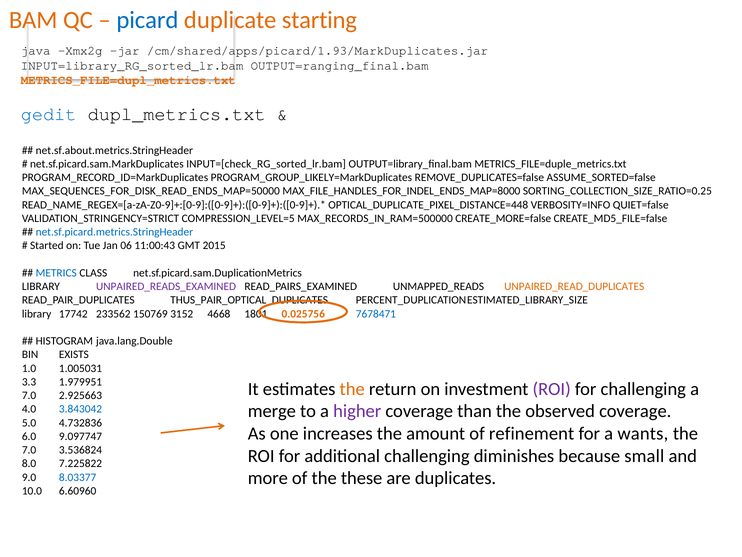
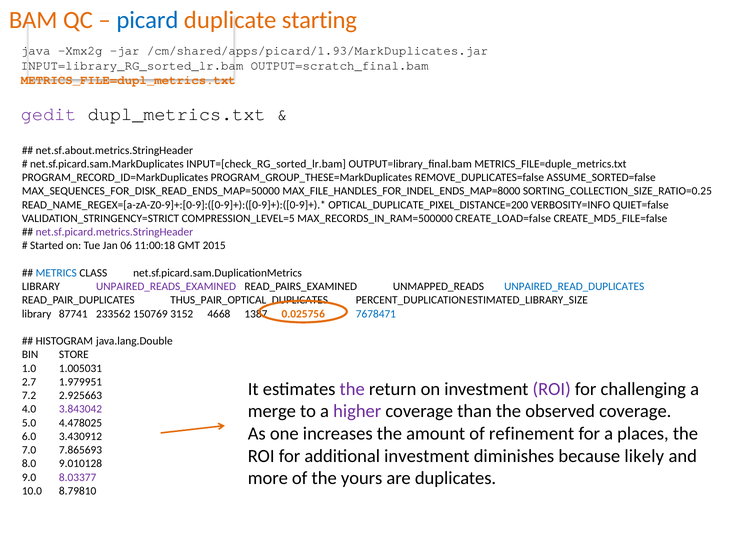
OUTPUT=ranging_final.bam: OUTPUT=ranging_final.bam -> OUTPUT=scratch_final.bam (340, 65)
gedit colour: blue -> purple (49, 114)
PROGRAM_GROUP_LIKELY=MarkDuplicates: PROGRAM_GROUP_LIKELY=MarkDuplicates -> PROGRAM_GROUP_THESE=MarkDuplicates (311, 177)
OPTICAL_DUPLICATE_PIXEL_DISTANCE=448: OPTICAL_DUPLICATE_PIXEL_DISTANCE=448 -> OPTICAL_DUPLICATE_PIXEL_DISTANCE=200 (428, 205)
CREATE_MORE=false: CREATE_MORE=false -> CREATE_LOAD=false (503, 218)
net.sf.picard.metrics.StringHeader colour: blue -> purple (114, 232)
11:00:43: 11:00:43 -> 11:00:18 (155, 245)
UNPAIRED_READ_DUPLICATES colour: orange -> blue (574, 286)
17742: 17742 -> 87741 (73, 313)
1801: 1801 -> 1387 (256, 313)
EXISTS: EXISTS -> STORE (74, 354)
3.3: 3.3 -> 2.7 (29, 382)
the colour: orange -> purple (352, 389)
7.0: 7.0 -> 7.2 (29, 395)
3.843042 colour: blue -> purple (81, 409)
4.732836: 4.732836 -> 4.478025 (81, 422)
wants: wants -> places (643, 433)
9.097747: 9.097747 -> 3.430912 (81, 436)
3.536824: 3.536824 -> 7.865693 (81, 450)
additional challenging: challenging -> investment (427, 455)
small: small -> likely (644, 455)
7.225822: 7.225822 -> 9.010128 (81, 463)
these: these -> yours (362, 478)
8.03377 colour: blue -> purple (78, 477)
6.60960: 6.60960 -> 8.79810 (78, 490)
